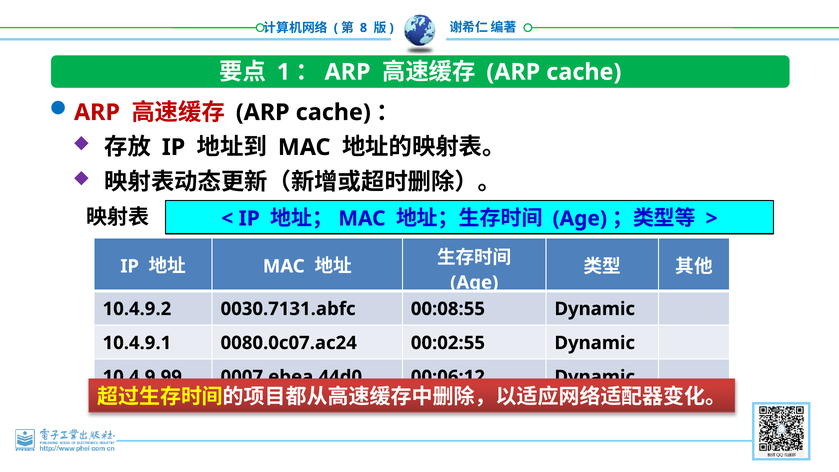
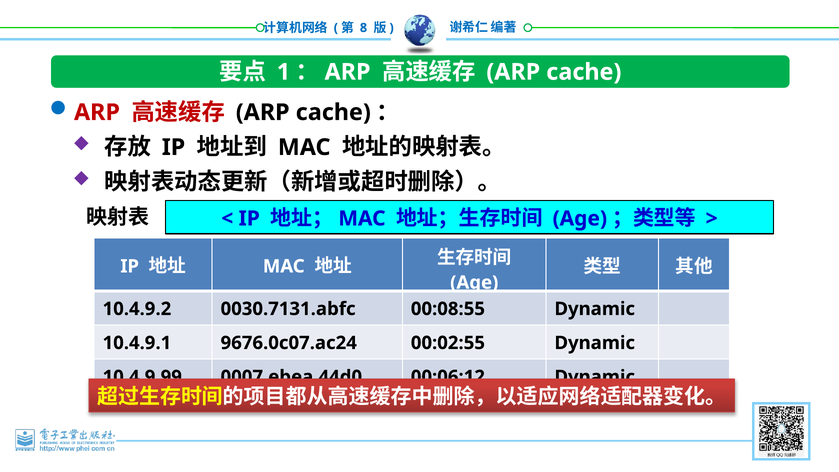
0080.0c07.ac24: 0080.0c07.ac24 -> 9676.0c07.ac24 (289, 343)
